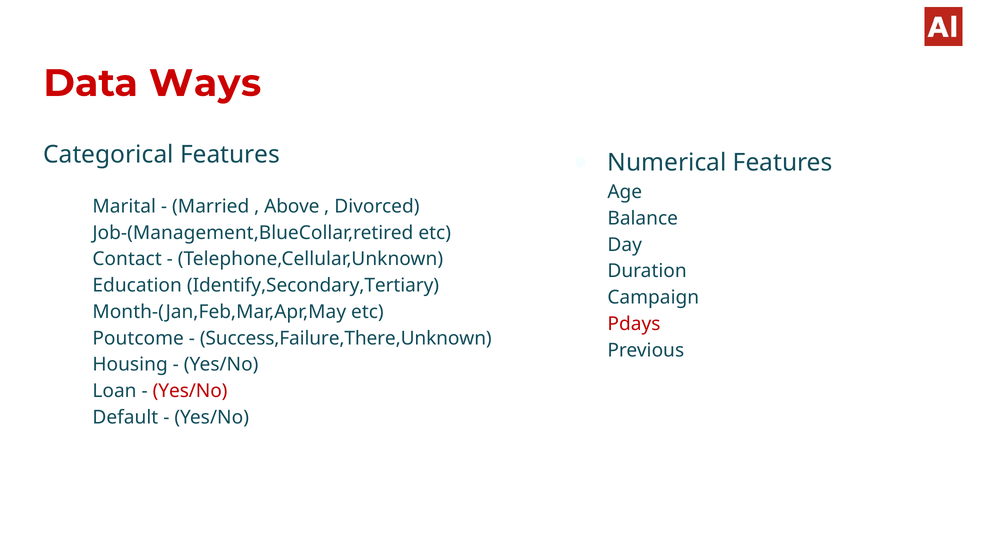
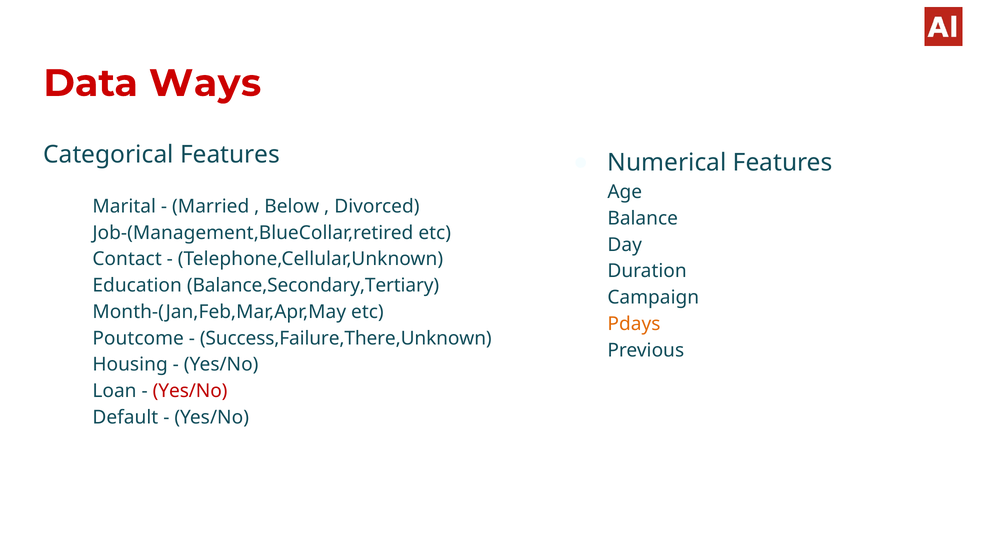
Above: Above -> Below (292, 206)
Identify,Secondary,Tertiary: Identify,Secondary,Tertiary -> Balance,Secondary,Tertiary (313, 285)
Pdays colour: red -> orange (634, 324)
